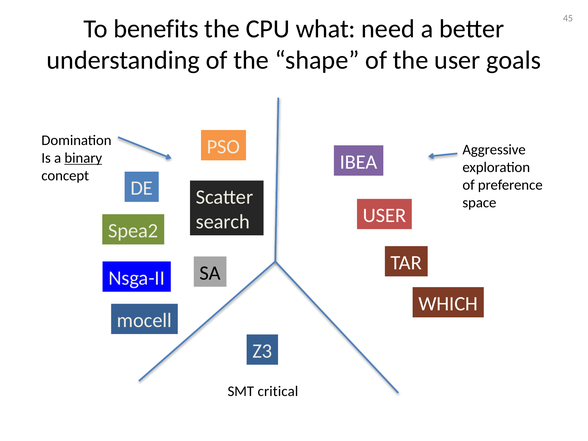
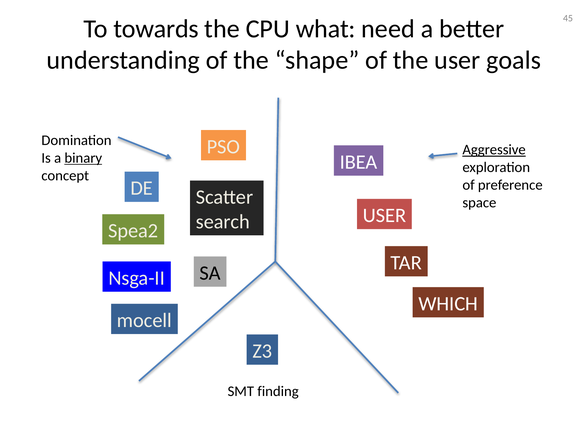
benefits: benefits -> towards (156, 29)
Aggressive underline: none -> present (494, 150)
critical: critical -> finding (278, 391)
